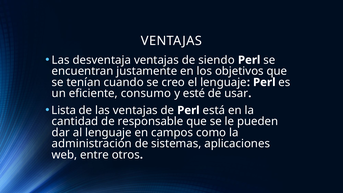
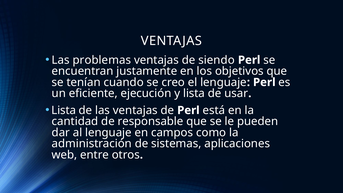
desventaja: desventaja -> problemas (102, 60)
consumo: consumo -> ejecución (146, 93)
y esté: esté -> lista (194, 93)
